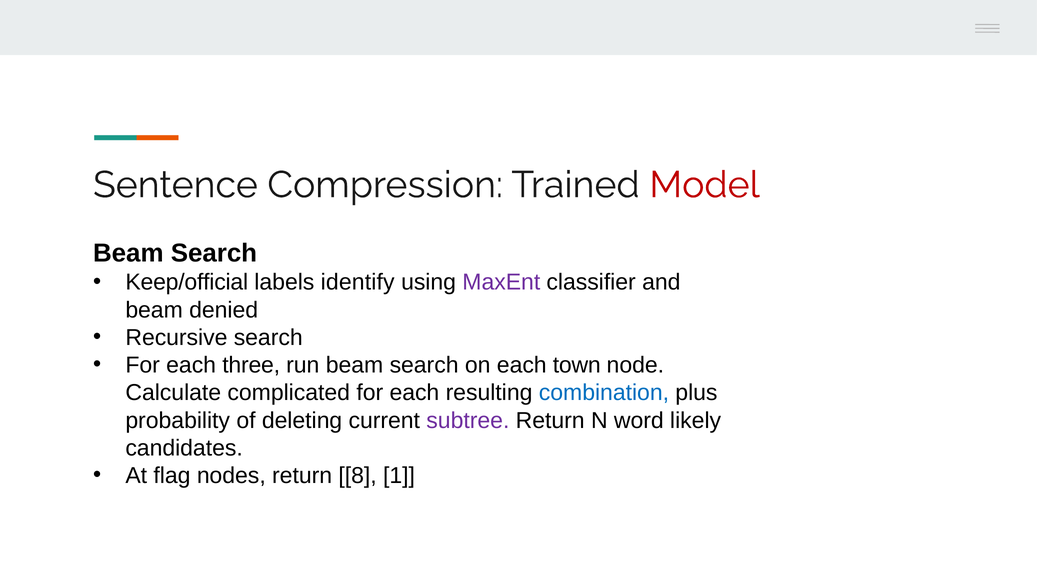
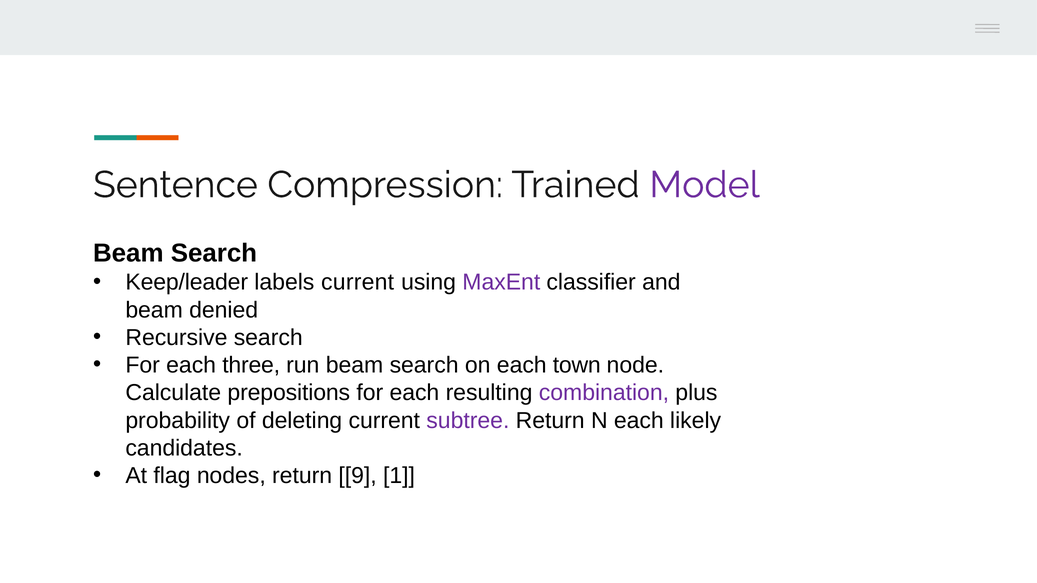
Model colour: red -> purple (705, 185)
Keep/official: Keep/official -> Keep/leader (187, 282)
labels identify: identify -> current (358, 282)
complicated: complicated -> prepositions (289, 393)
combination colour: blue -> purple (604, 393)
N word: word -> each (639, 421)
8: 8 -> 9 (358, 476)
